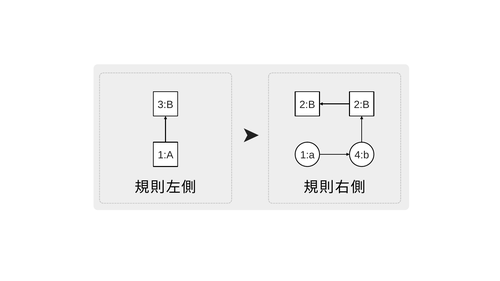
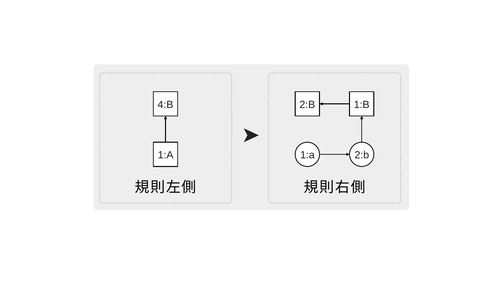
3:B: 3:B -> 4:B (165, 105)
2:B 2:B: 2:B -> 1:B (362, 105)
1:a 4:b: 4:b -> 2:b (362, 155)
